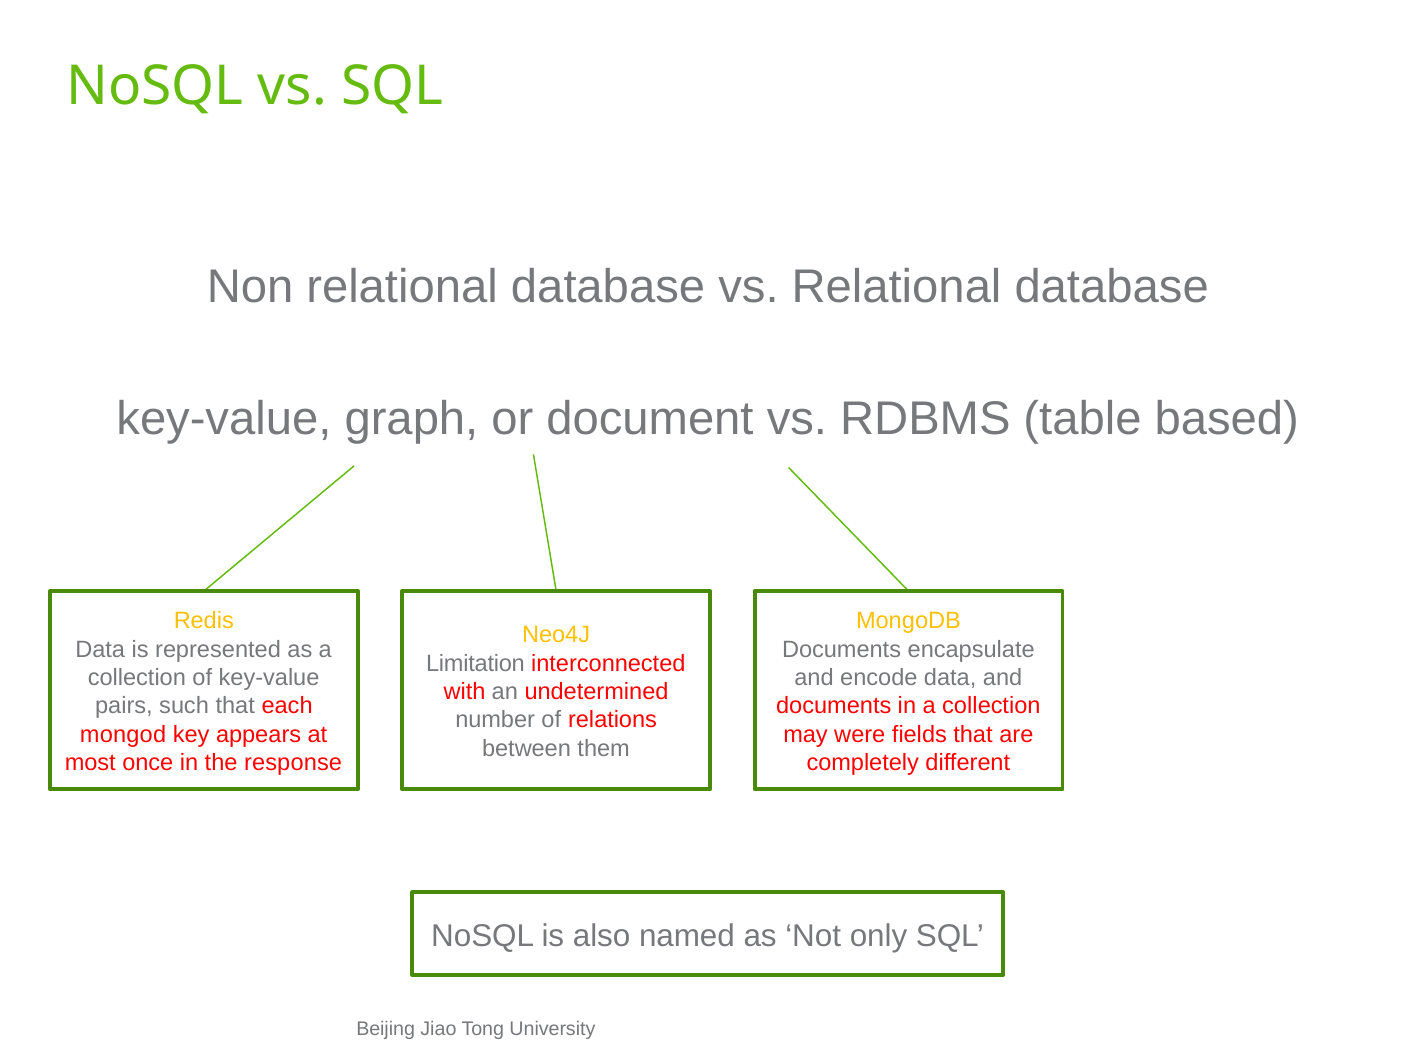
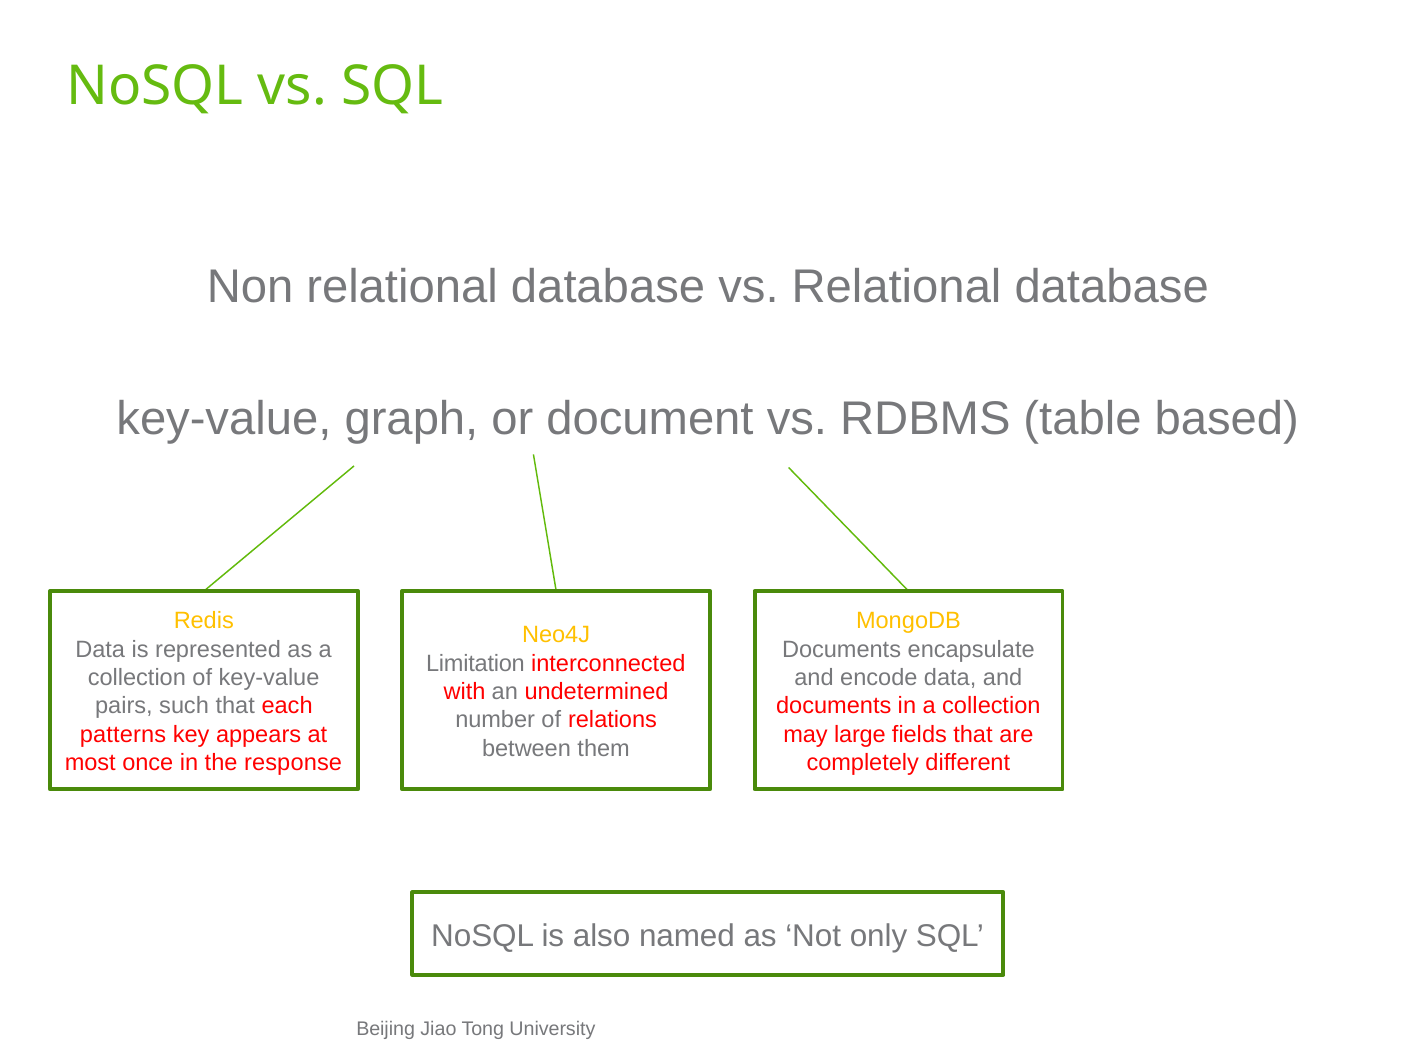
mongod: mongod -> patterns (123, 734)
were: were -> large (860, 734)
